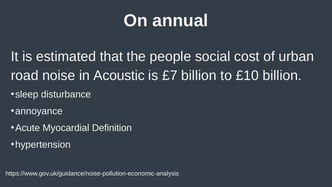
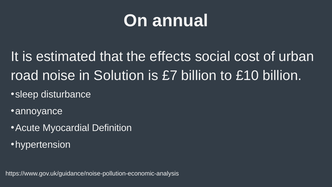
people: people -> effects (170, 57)
Acoustic: Acoustic -> Solution (119, 76)
